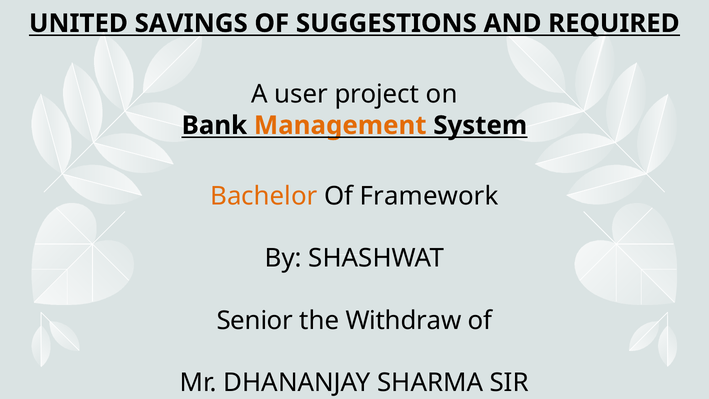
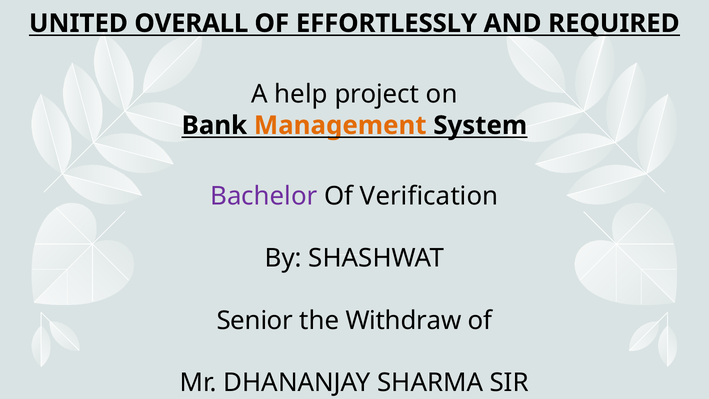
SAVINGS: SAVINGS -> OVERALL (191, 23)
SUGGESTIONS: SUGGESTIONS -> EFFORTLESSLY (386, 23)
user: user -> help (301, 94)
Bachelor colour: orange -> purple (264, 196)
Framework: Framework -> Verification (429, 196)
